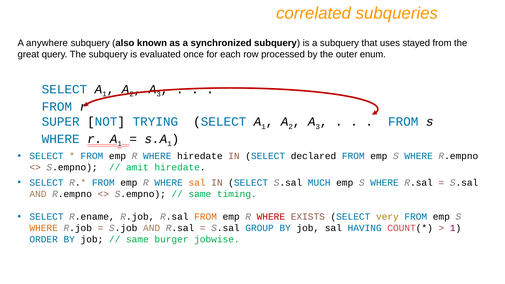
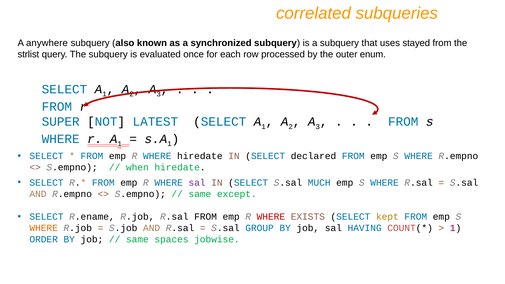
great: great -> strlist (28, 54)
TRYING: TRYING -> LATEST (155, 122)
amit: amit -> when (137, 168)
sal colour: orange -> purple (197, 183)
timing: timing -> except (237, 194)
FROM colour: orange -> black (206, 217)
very: very -> kept (387, 217)
burger: burger -> spaces (171, 240)
